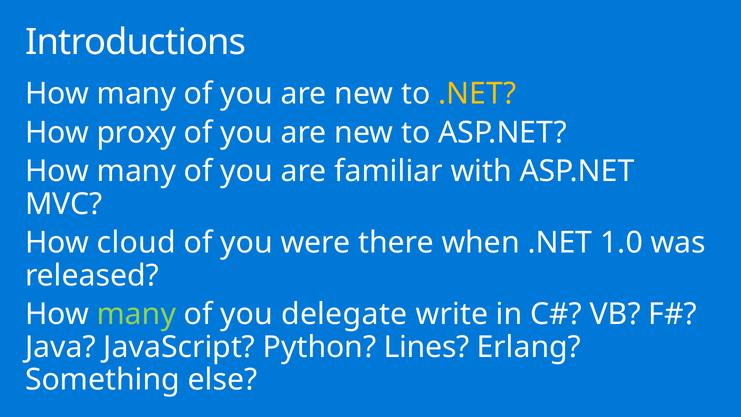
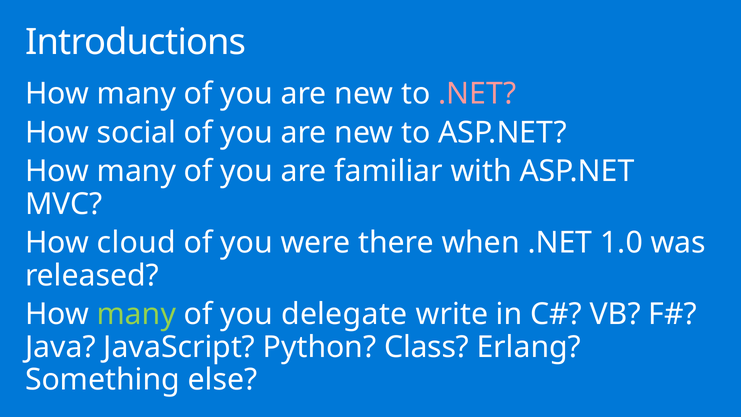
.NET colour: yellow -> pink (477, 94)
proxy: proxy -> social (136, 133)
Lines: Lines -> Class (427, 347)
